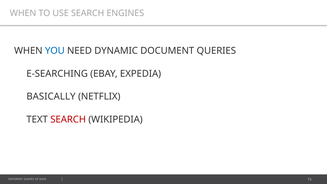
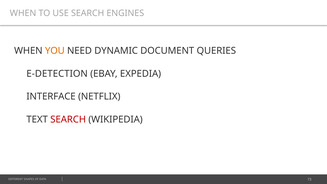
YOU colour: blue -> orange (55, 51)
E-SEARCHING: E-SEARCHING -> E-DETECTION (57, 74)
BASICALLY: BASICALLY -> INTERFACE (51, 97)
